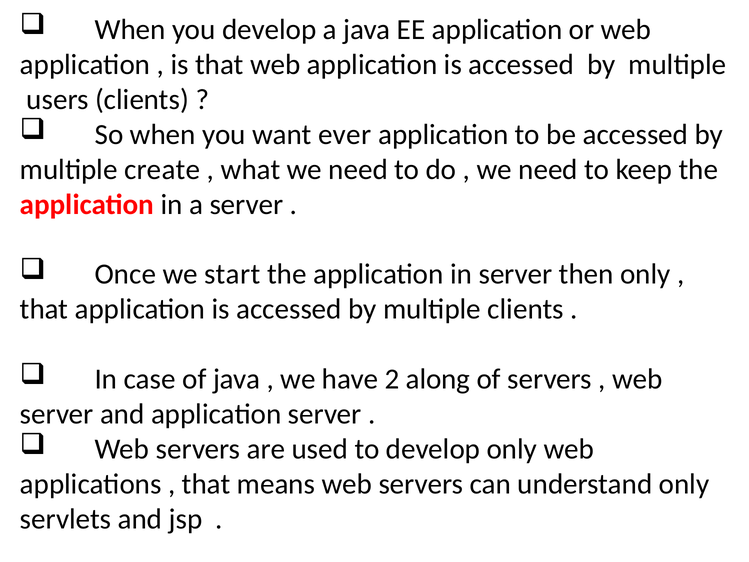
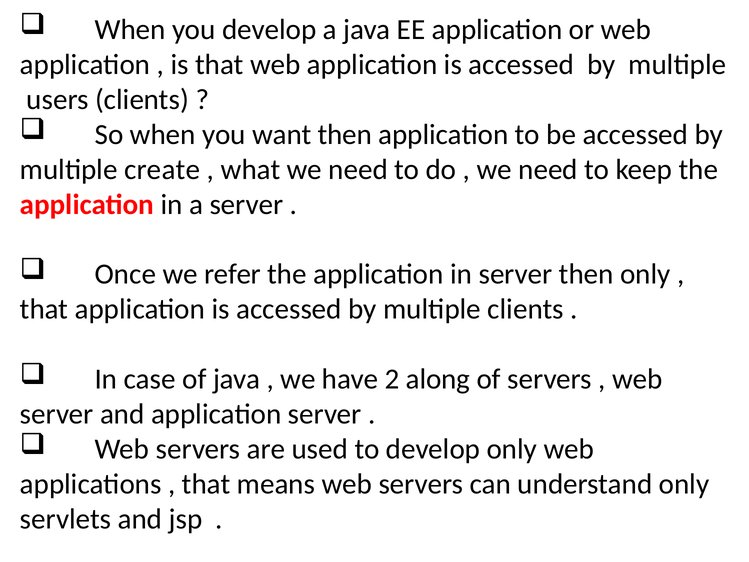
want ever: ever -> then (345, 134)
start: start -> refer (233, 274)
